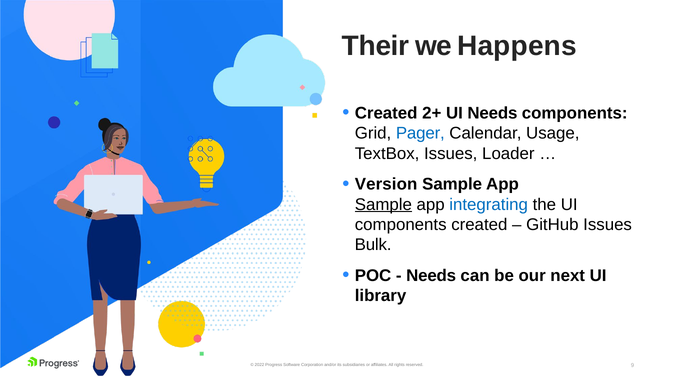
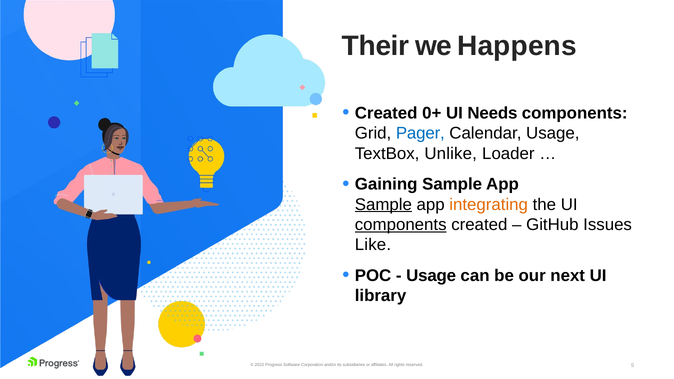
2+: 2+ -> 0+ (432, 113)
TextBox Issues: Issues -> Unlike (451, 154)
Version: Version -> Gaining (386, 184)
integrating colour: blue -> orange (489, 205)
components underline: none -> present (401, 225)
Bulk: Bulk -> Like (373, 245)
Needs: Needs -> Usage (431, 276)
